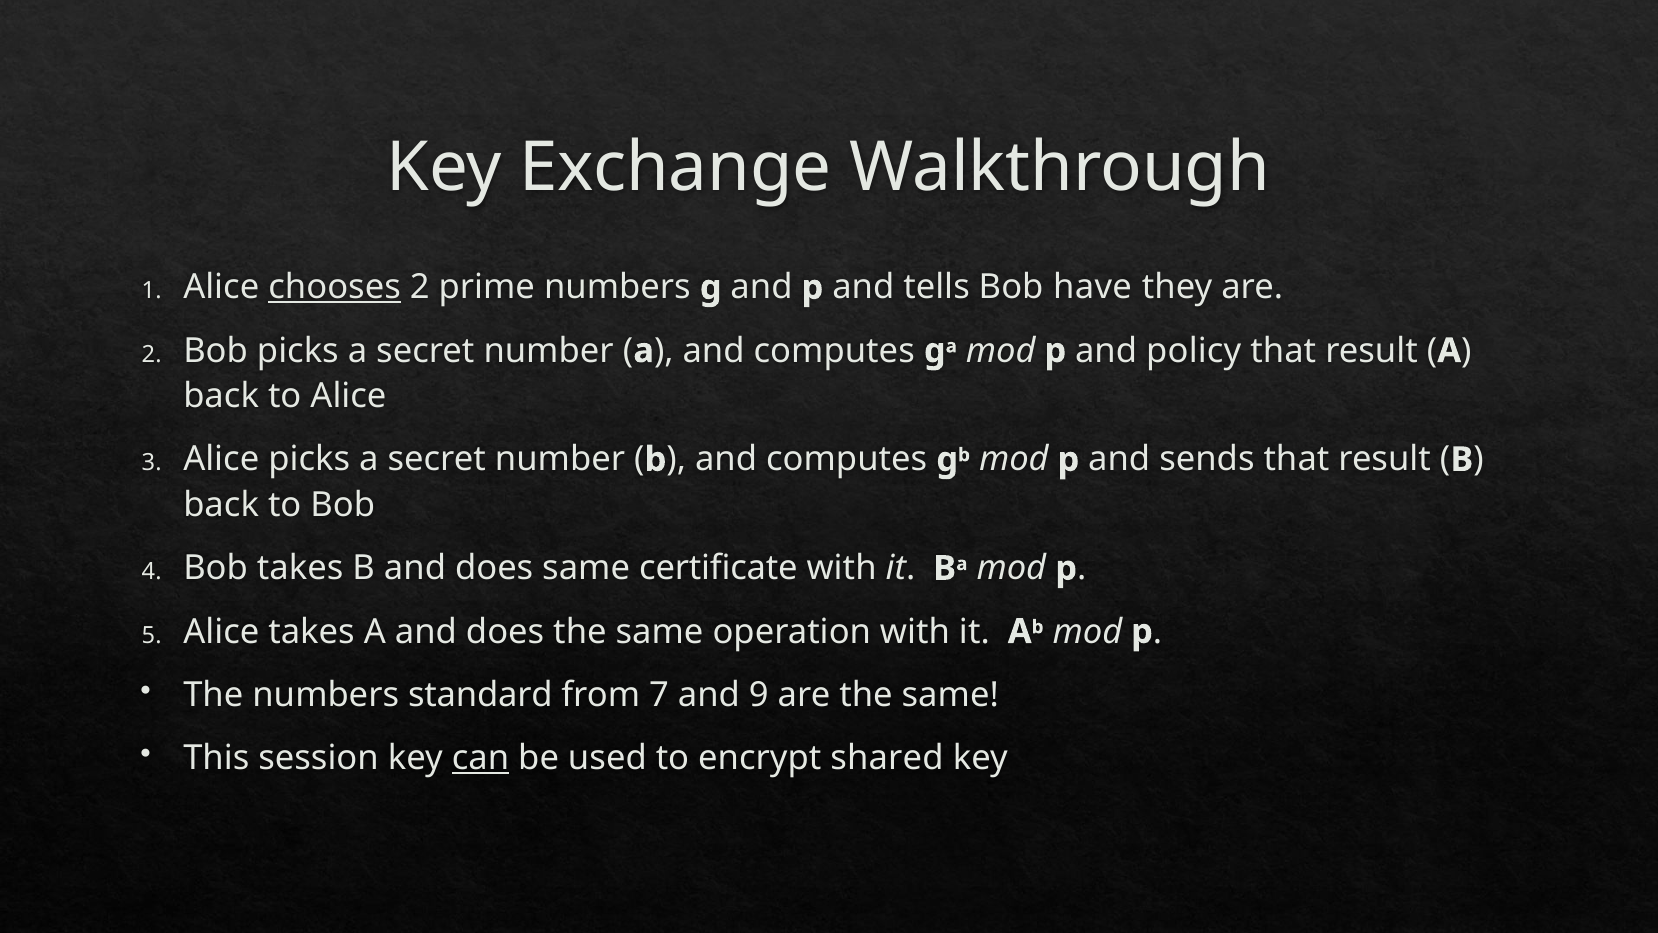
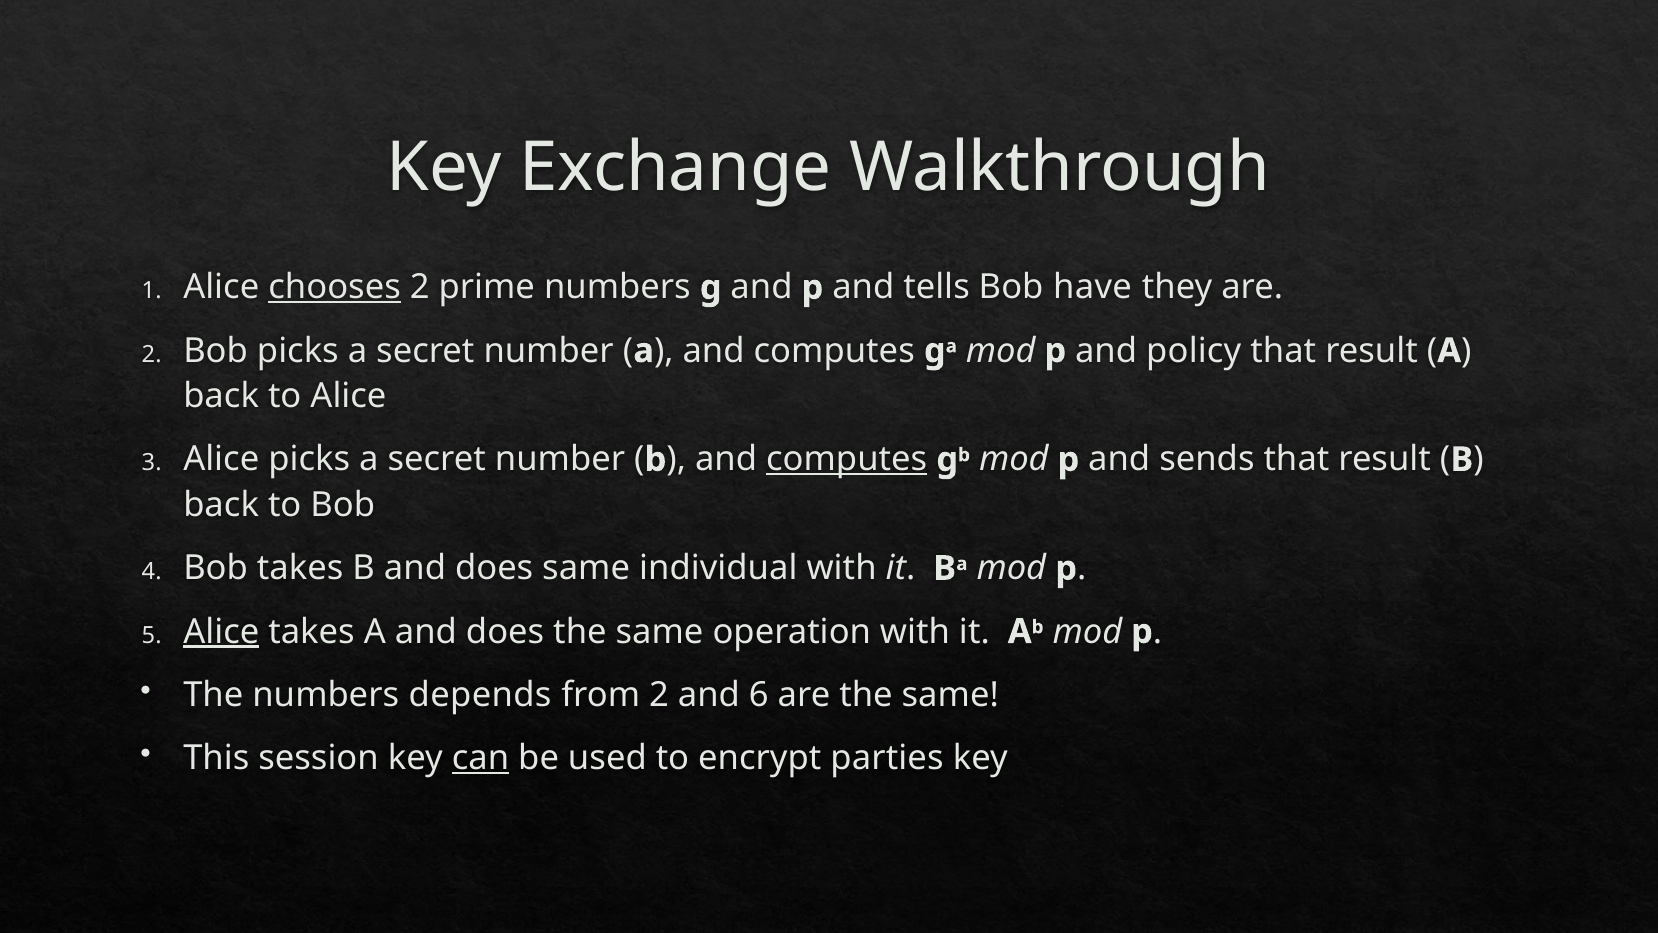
computes underline: none -> present (847, 459)
certificate: certificate -> individual (718, 568)
Alice underline: none -> present (221, 631)
standard: standard -> depends (480, 695)
from 7: 7 -> 2 (659, 695)
9: 9 -> 6 (759, 695)
shared: shared -> parties (887, 758)
